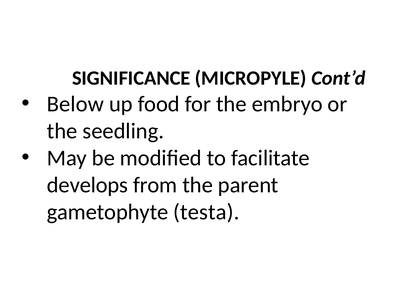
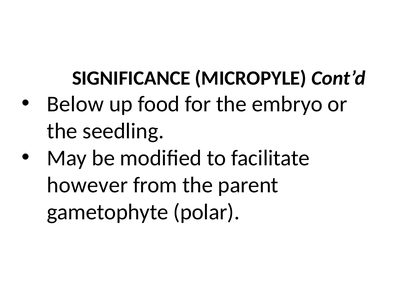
develops: develops -> however (87, 185)
testa: testa -> polar (207, 212)
